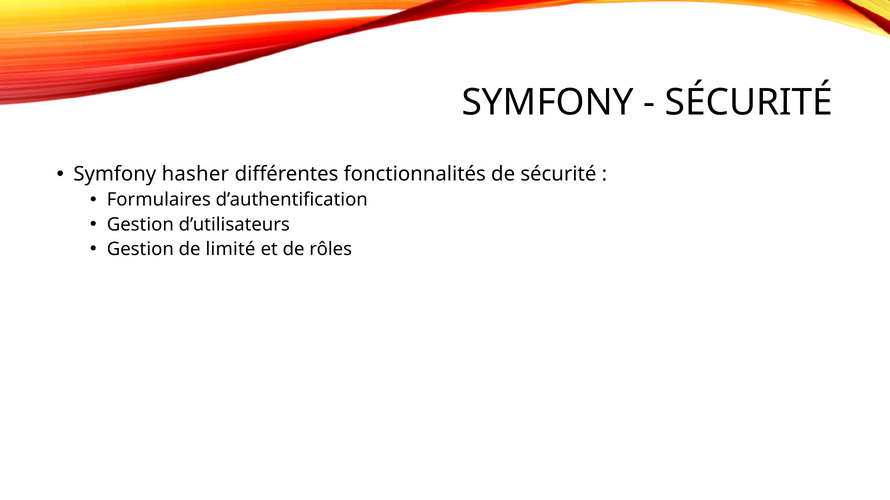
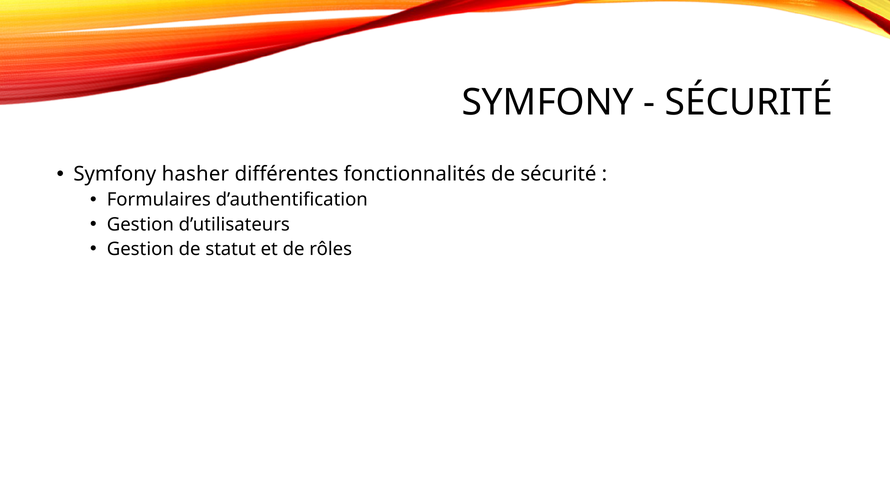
limité: limité -> statut (231, 249)
